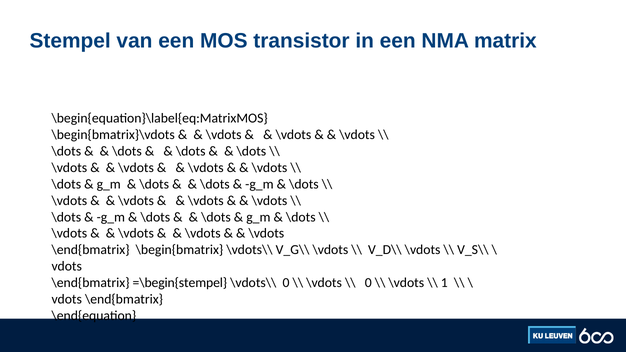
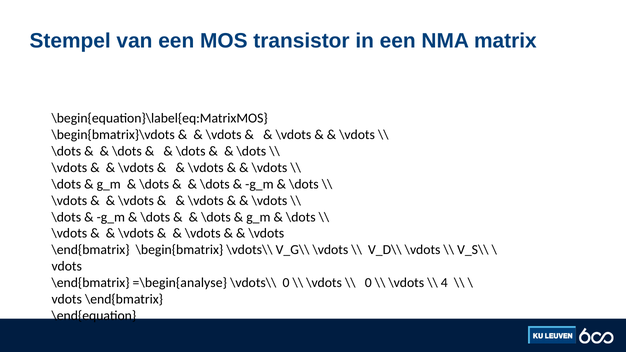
=\begin{stempel: =\begin{stempel -> =\begin{analyse (180, 283)
1: 1 -> 4 (444, 283)
